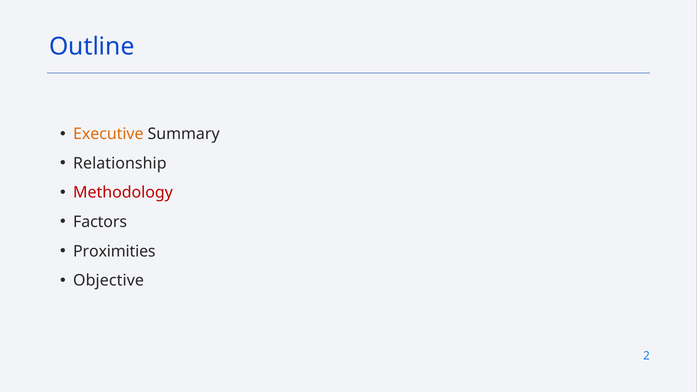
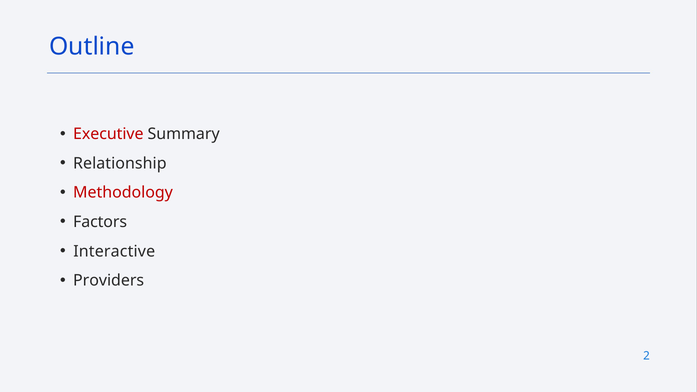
Executive colour: orange -> red (108, 134)
Proximities: Proximities -> Interactive (114, 251)
Objective: Objective -> Providers (109, 281)
